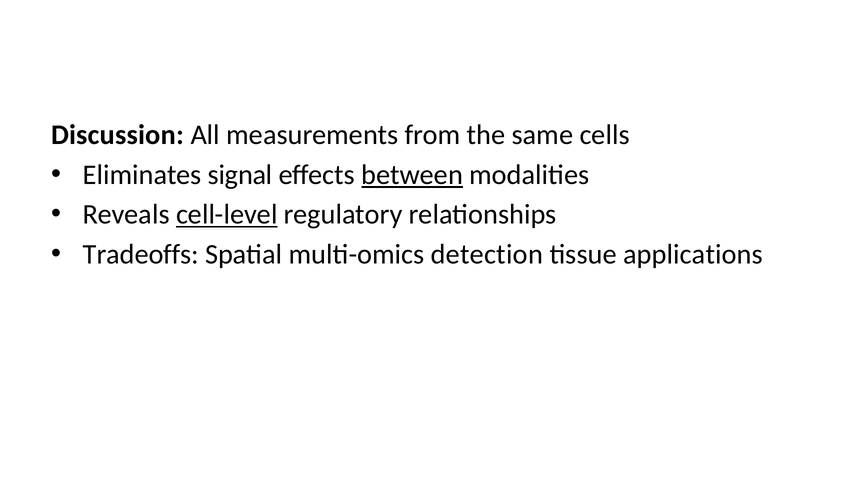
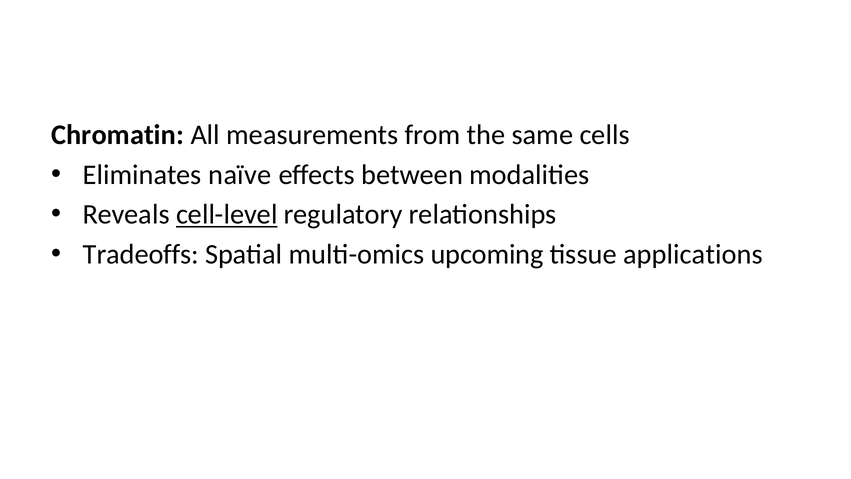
Discussion: Discussion -> Chromatin (118, 135)
signal: signal -> naïve (240, 175)
between underline: present -> none (412, 175)
detection: detection -> upcoming (487, 254)
